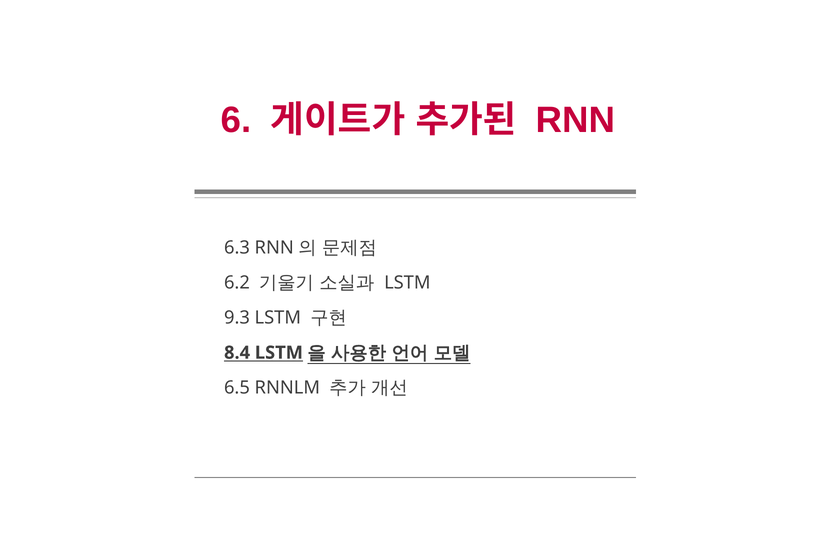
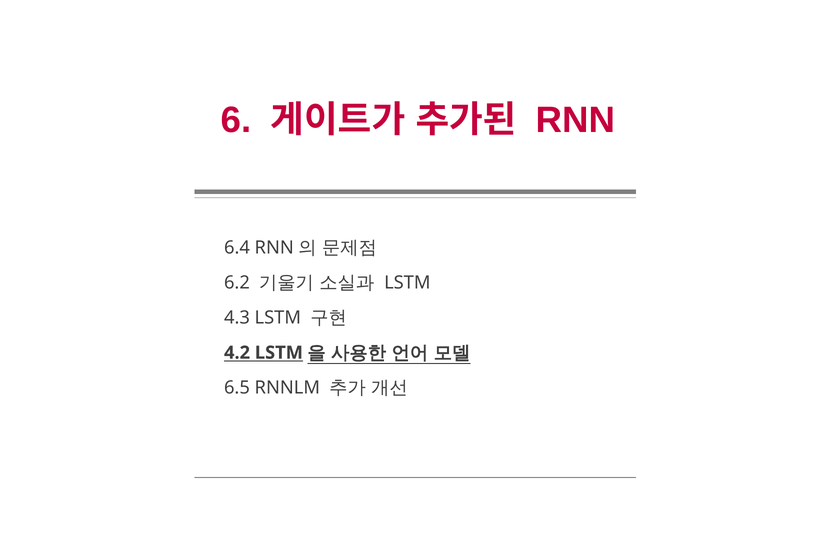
6.3: 6.3 -> 6.4 (237, 247)
9.3: 9.3 -> 4.3 (237, 317)
8.4: 8.4 -> 4.2 (237, 353)
